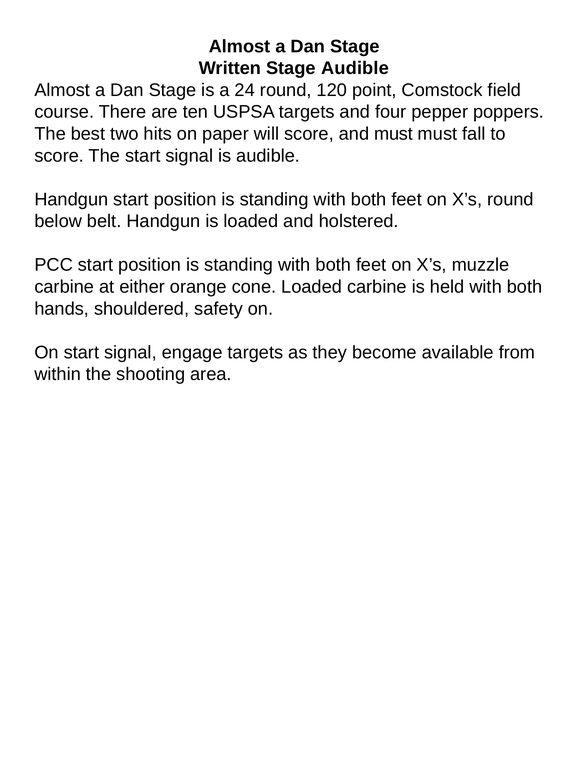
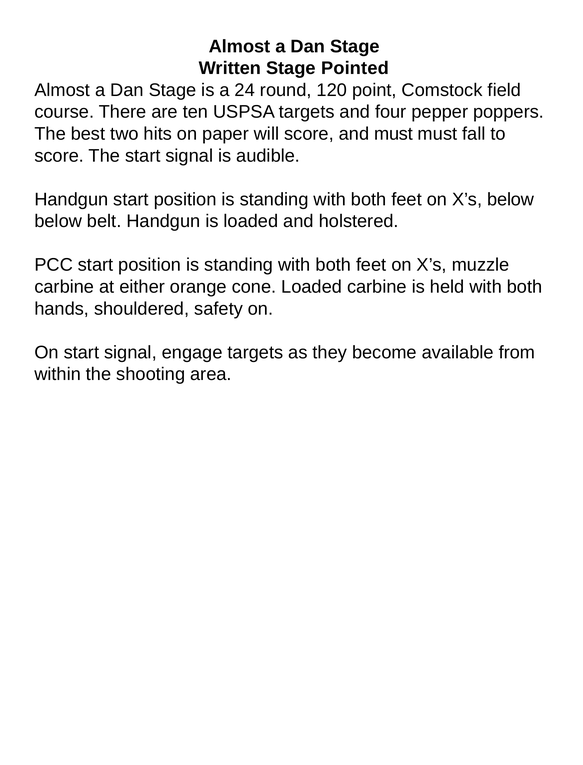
Stage Audible: Audible -> Pointed (355, 68)
X’s round: round -> below (511, 199)
